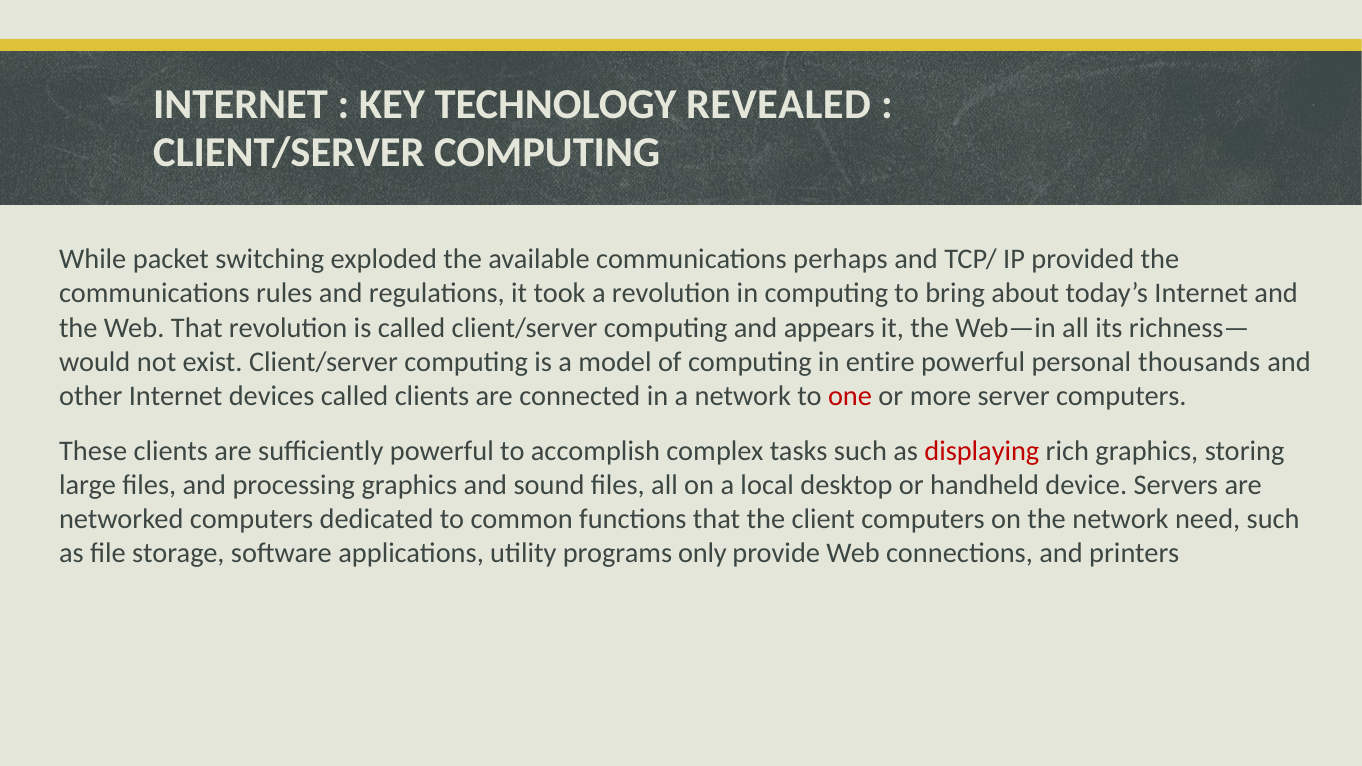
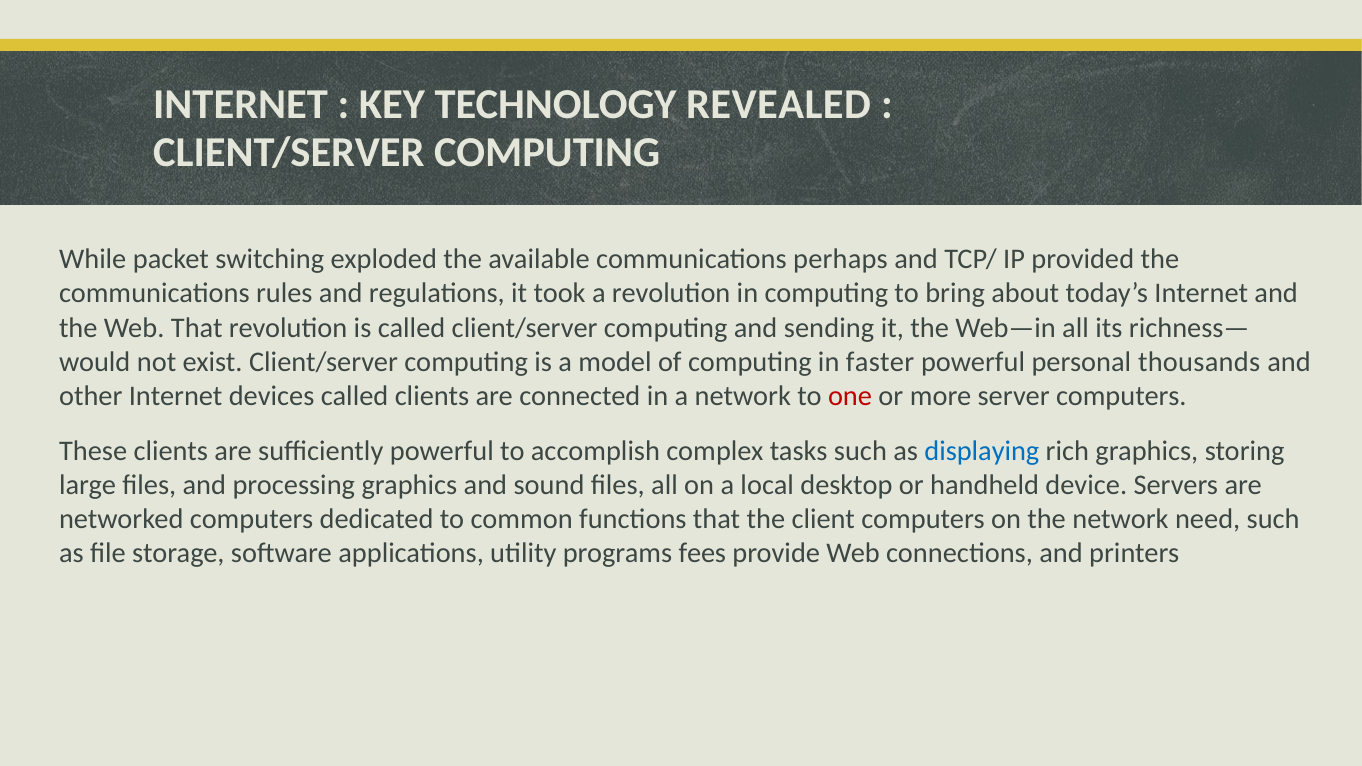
appears: appears -> sending (829, 328)
entire: entire -> faster (880, 362)
displaying colour: red -> blue (982, 451)
only: only -> fees (702, 554)
